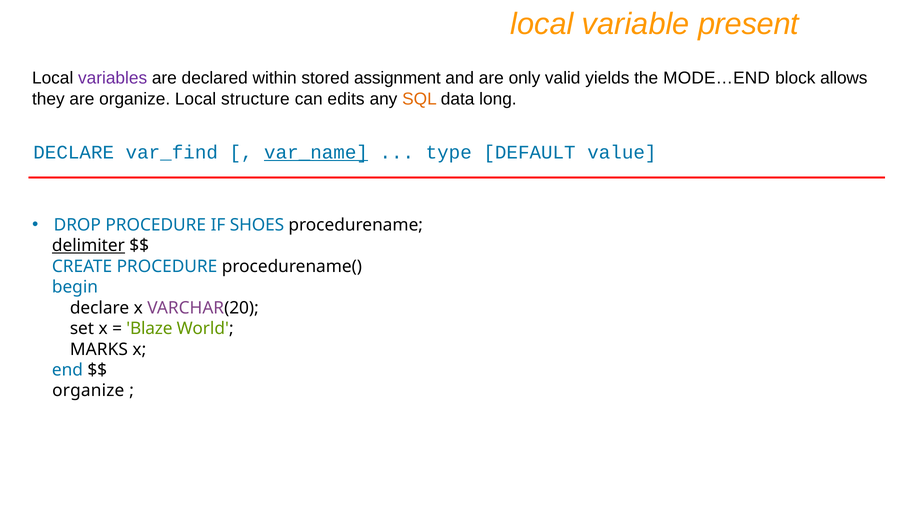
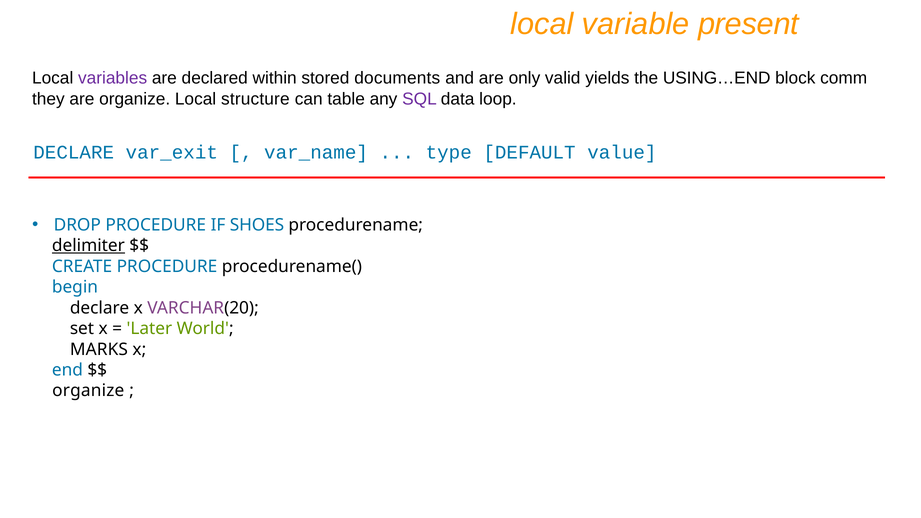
assignment: assignment -> documents (397, 78)
MODE…END: MODE…END -> USING…END (717, 78)
allows: allows -> comm (844, 78)
edits: edits -> table (346, 99)
SQL colour: orange -> purple (419, 99)
long: long -> loop (498, 99)
var_find: var_find -> var_exit (172, 152)
var_name underline: present -> none (316, 152)
Blaze: Blaze -> Later (149, 329)
